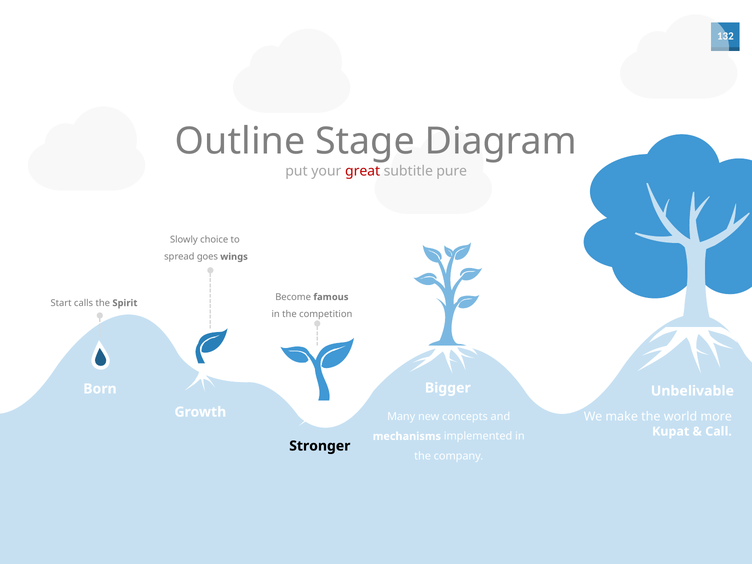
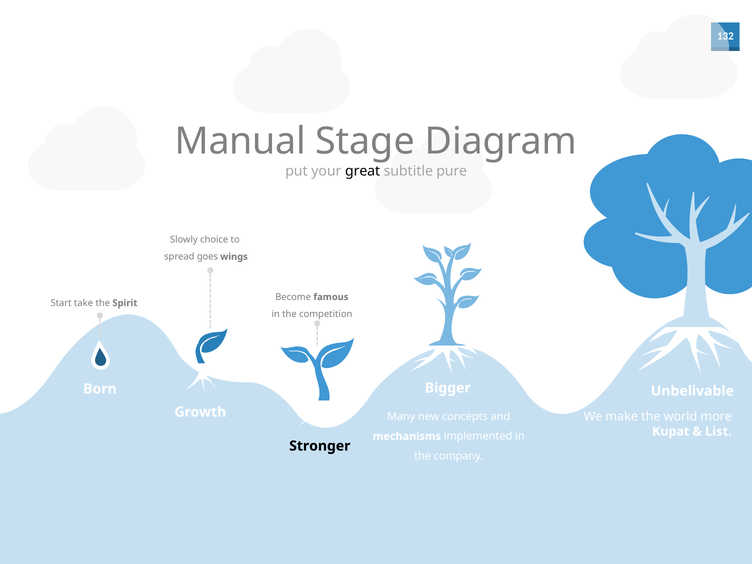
Outline: Outline -> Manual (240, 141)
great colour: red -> black (363, 171)
calls: calls -> take (84, 303)
Call: Call -> List (718, 431)
